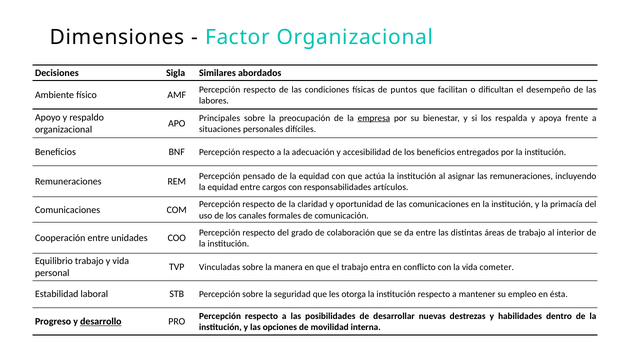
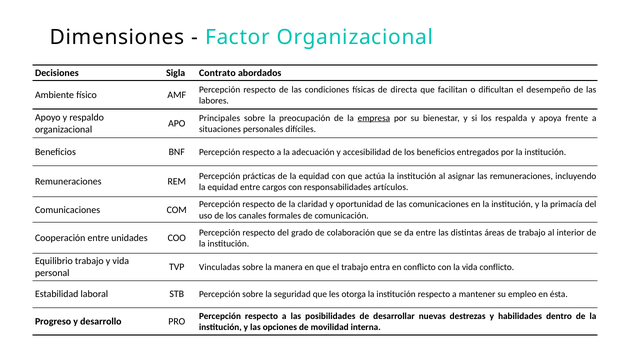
Similares: Similares -> Contrato (217, 73)
puntos: puntos -> directa (404, 90)
pensado: pensado -> prácticas (259, 176)
vida cometer: cometer -> conflicto (497, 268)
desarrollo underline: present -> none (101, 322)
